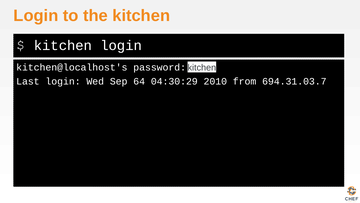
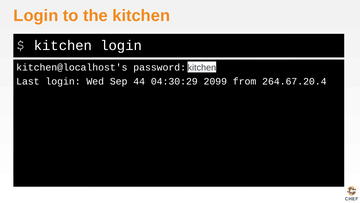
64: 64 -> 44 (139, 81)
2010: 2010 -> 2099 (215, 81)
694.31.03.7: 694.31.03.7 -> 264.67.20.4 (294, 81)
